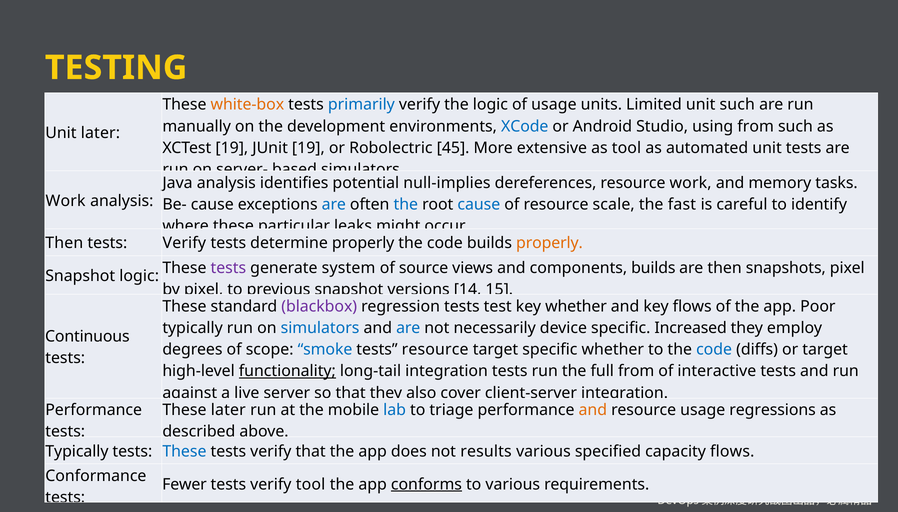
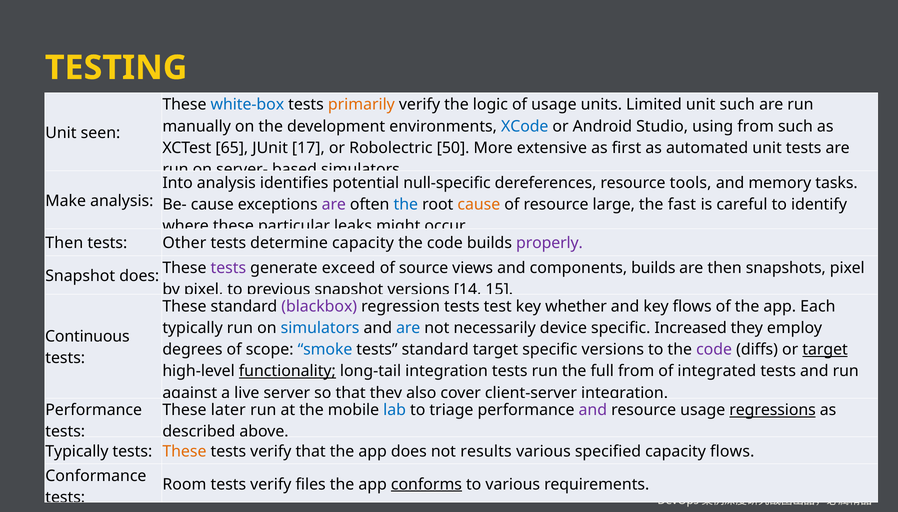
white-box colour: orange -> blue (247, 105)
primarily colour: blue -> orange (361, 105)
Unit later: later -> seen (101, 133)
XCTest 19: 19 -> 65 (232, 148)
JUnit 19: 19 -> 17 (308, 148)
45: 45 -> 50 (453, 148)
as tool: tool -> first (627, 148)
Java: Java -> Into (178, 183)
null-implies: null-implies -> null-specific (447, 183)
resource work: work -> tools (691, 183)
Work: Work -> Make (66, 201)
are colour: blue -> purple (334, 205)
cause colour: blue -> orange (479, 205)
scale: scale -> large (614, 205)
Verify: Verify -> Other (184, 243)
determine properly: properly -> capacity (363, 243)
properly colour: orange -> purple (549, 243)
system: system -> exceed (349, 268)
Snapshot logic: logic -> does (139, 276)
Poor: Poor -> Each (818, 306)
tests resource: resource -> standard (435, 350)
specific whether: whether -> versions (613, 350)
code colour: blue -> purple (714, 350)
target underline: none -> present (825, 350)
interactive: interactive -> integrated (717, 371)
and colour: orange -> purple (593, 410)
regressions underline: none -> present (773, 410)
These colour: blue -> orange (184, 451)
Fewer: Fewer -> Room (184, 484)
verify tool: tool -> files (311, 484)
